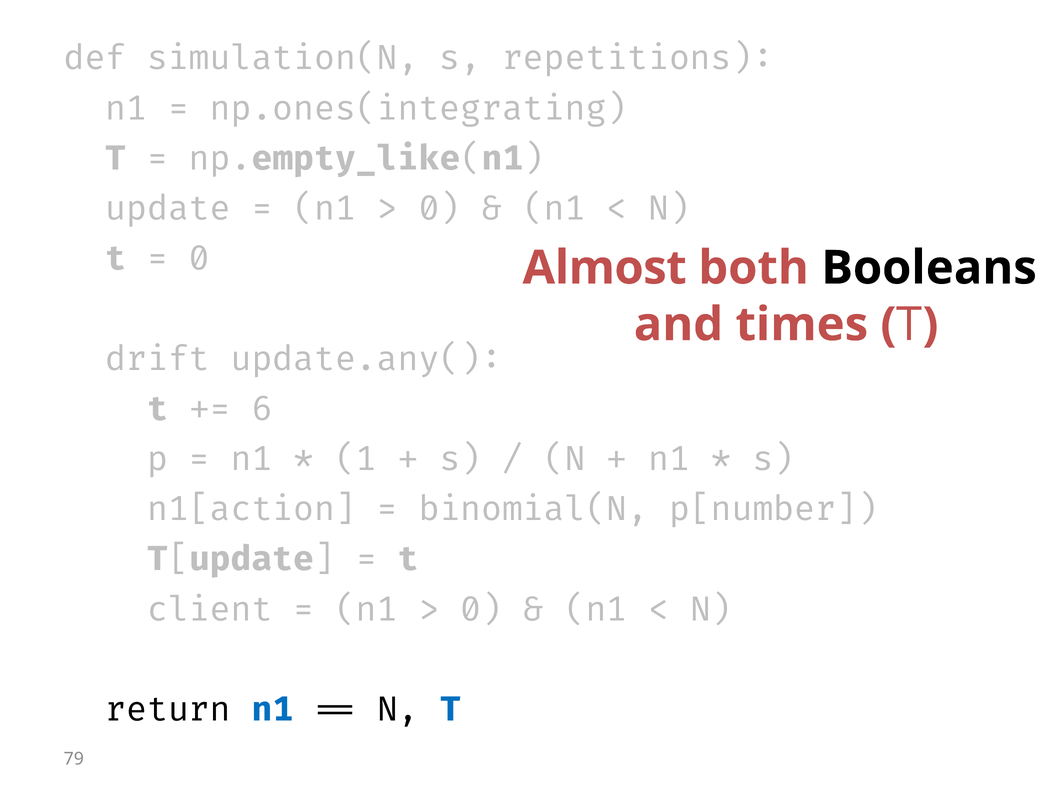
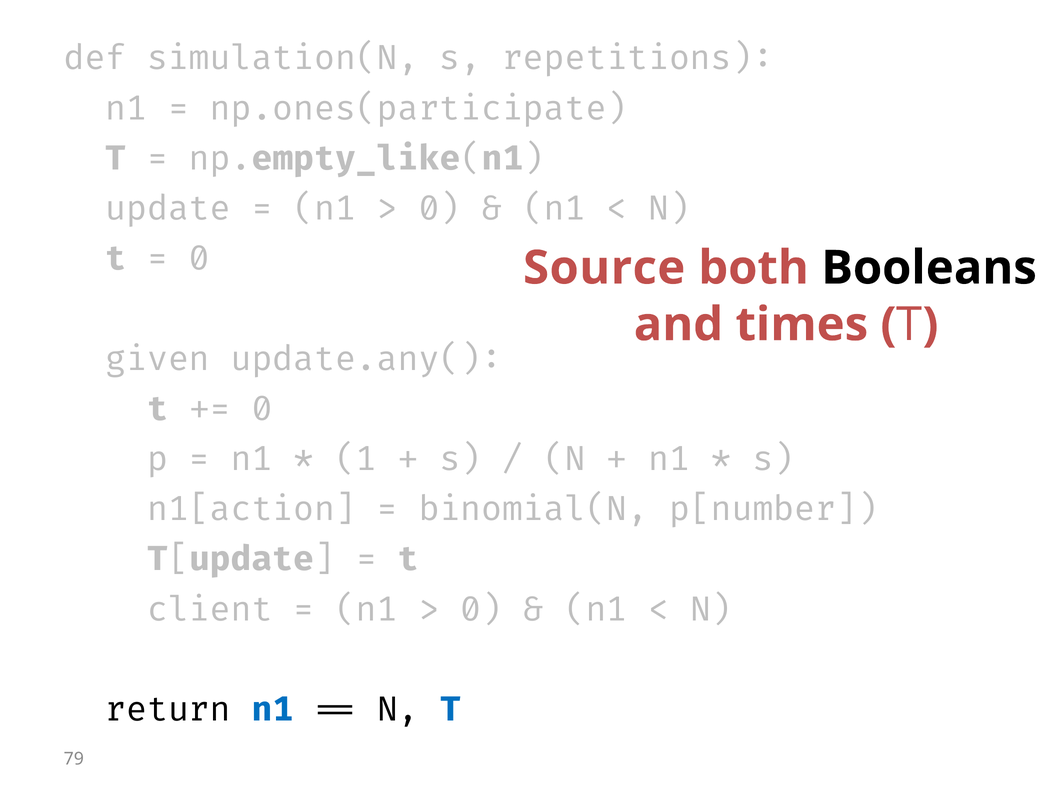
np.ones(integrating: np.ones(integrating -> np.ones(participate (419, 108)
Almost: Almost -> Source (604, 268)
drift: drift -> given (158, 359)
6: 6 -> 0 (262, 409)
